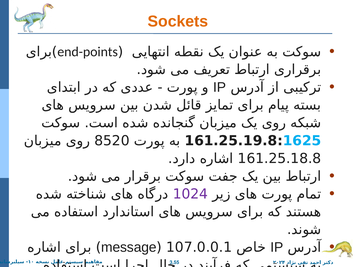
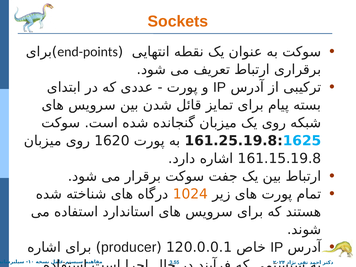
8520: 8520 -> 1620 (112, 141)
161.25.18.8: 161.25.18.8 -> 161.15.19.8 (280, 158)
1024 colour: purple -> orange (190, 194)
message: message -> producer (129, 247)
107.0.0.1: 107.0.0.1 -> 120.0.0.1 (199, 247)
